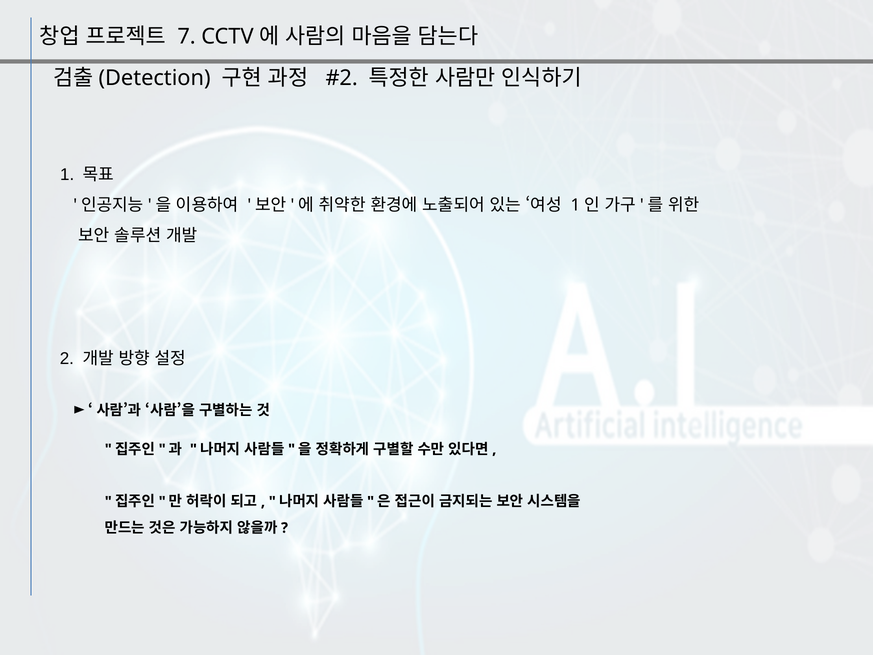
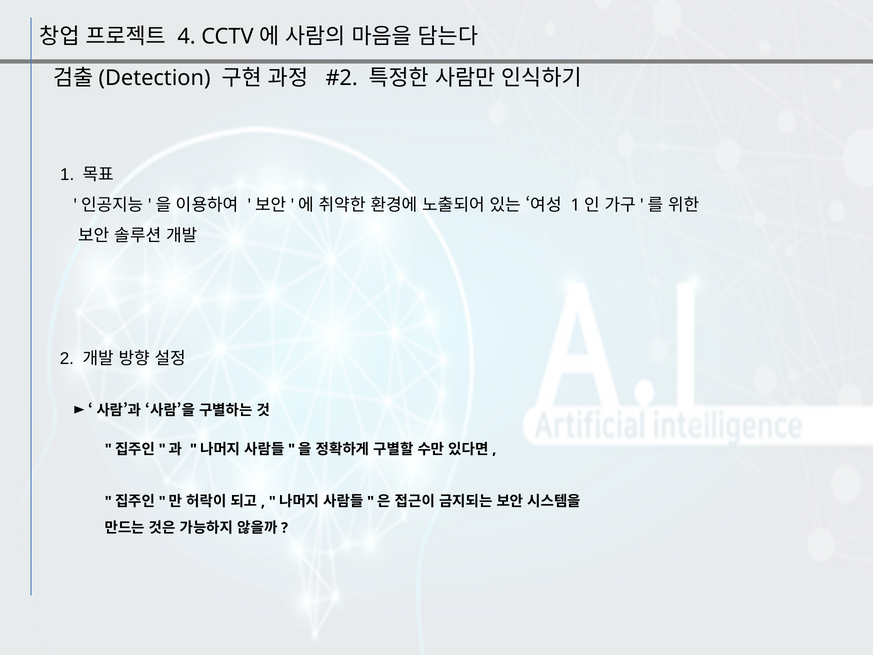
7: 7 -> 4 (187, 36)
